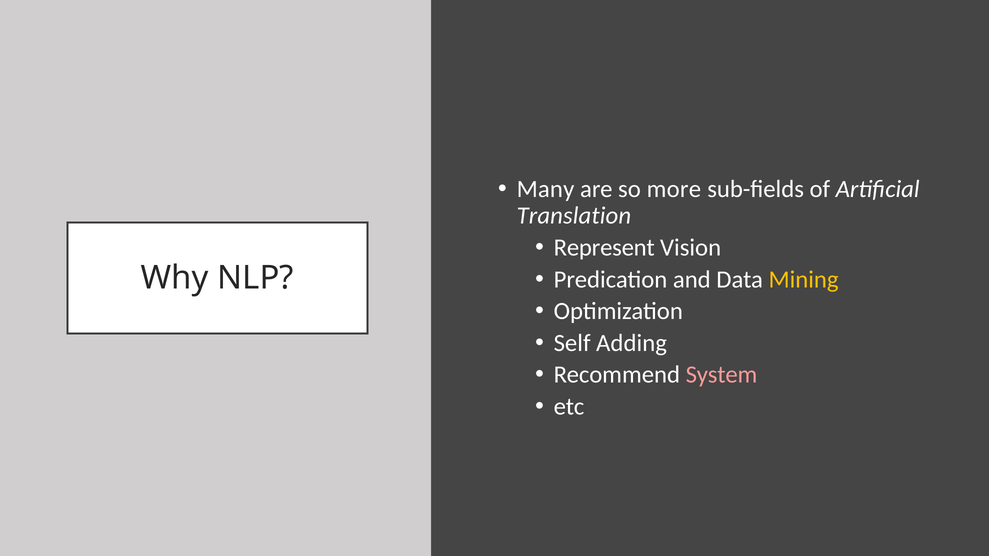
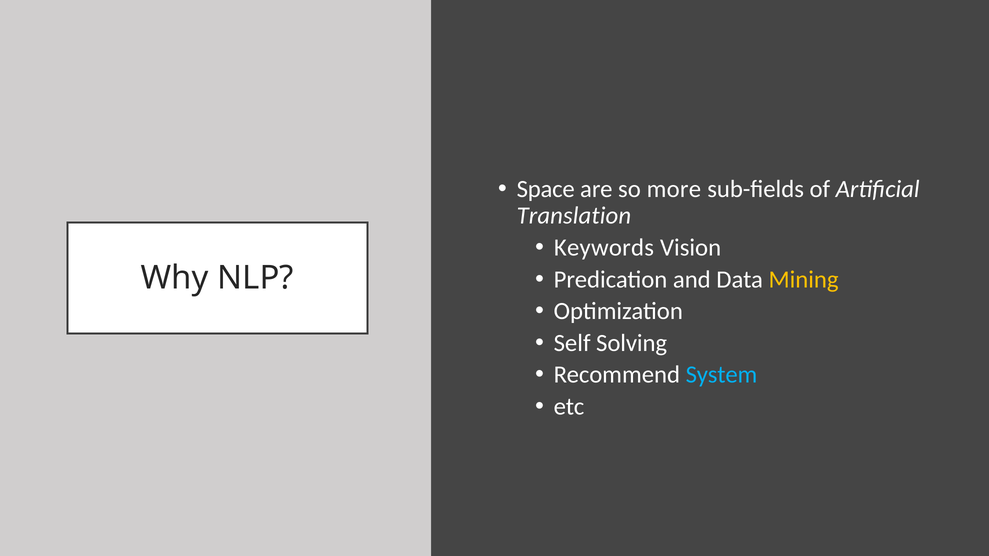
Many: Many -> Space (546, 189)
Represent: Represent -> Keywords (604, 248)
Adding: Adding -> Solving (632, 343)
System colour: pink -> light blue (721, 375)
